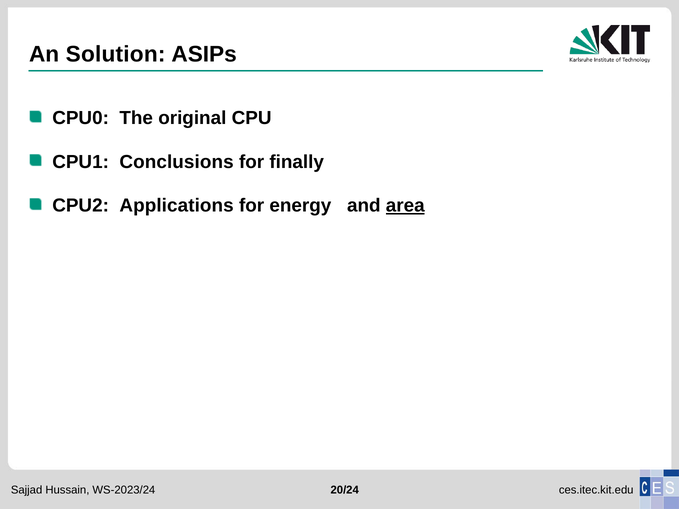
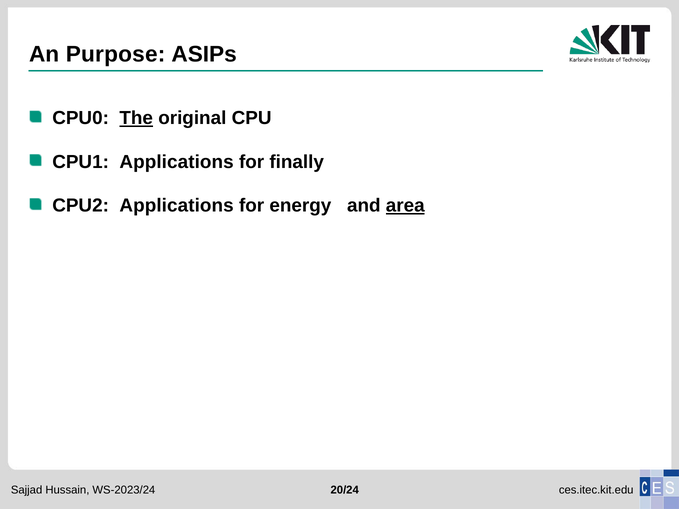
Solution: Solution -> Purpose (116, 54)
The underline: none -> present (136, 118)
CPU1 Conclusions: Conclusions -> Applications (177, 162)
